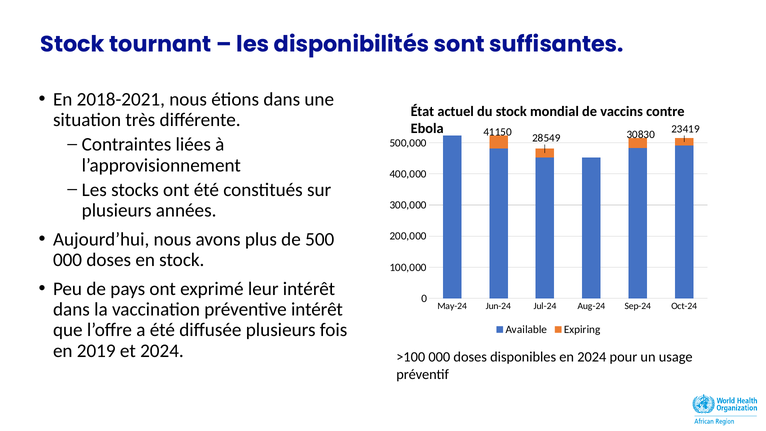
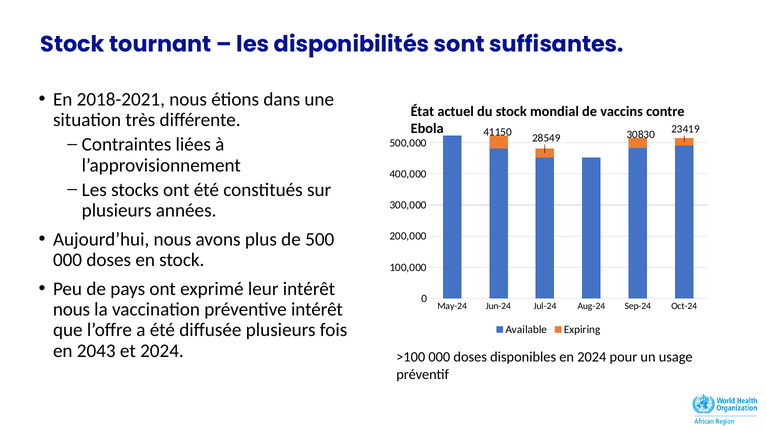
dans: dans -> nous (72, 309)
2019: 2019 -> 2043 (96, 351)
